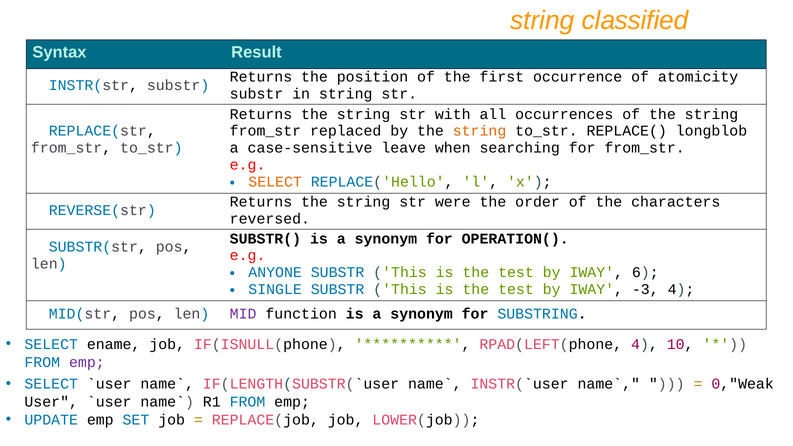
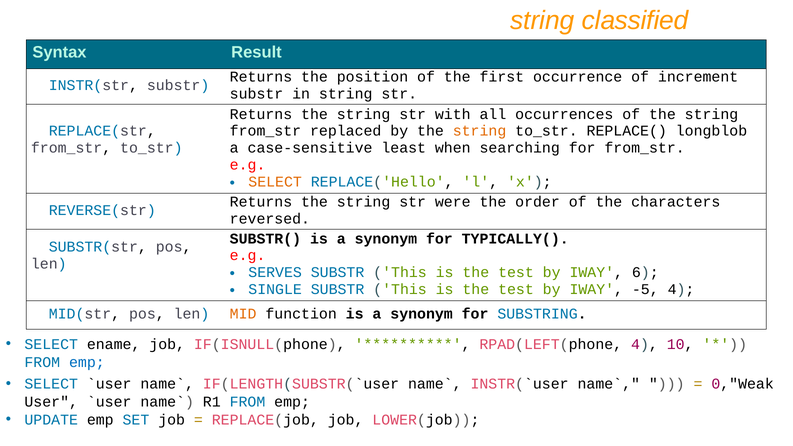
atomicity: atomicity -> increment (698, 77)
leave: leave -> least (404, 148)
OPERATION(: OPERATION( -> TYPICALLY( (515, 239)
ANYONE: ANYONE -> SERVES (275, 272)
-3: -3 -> -5 (645, 289)
MID colour: purple -> orange (243, 314)
emp colour: purple -> blue (87, 362)
